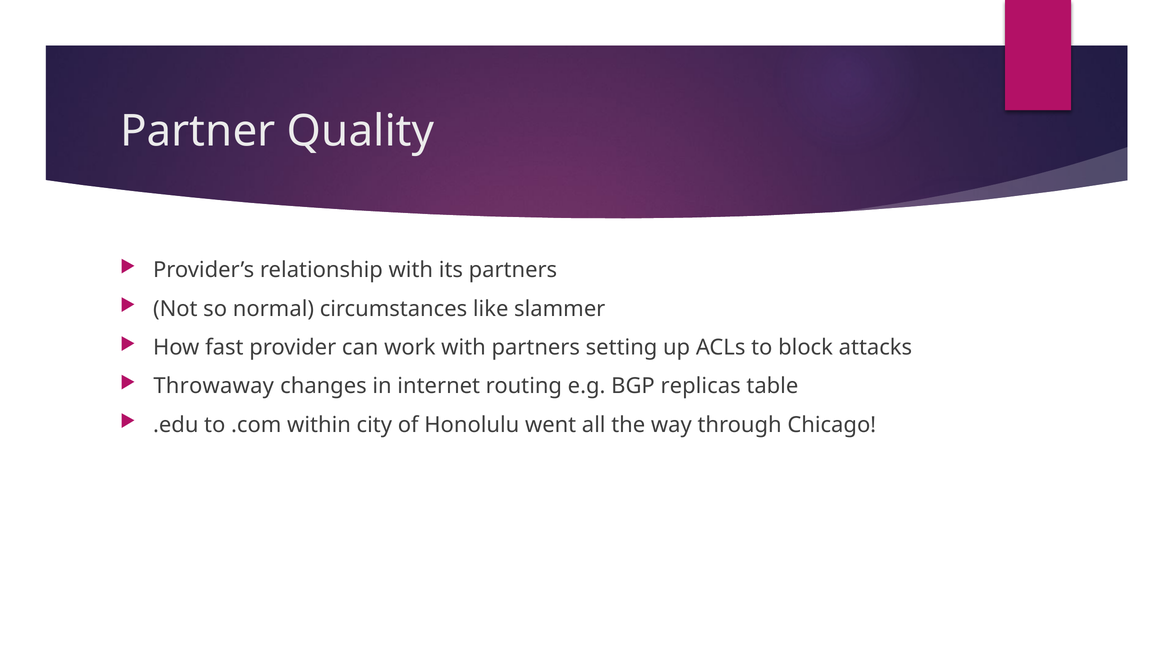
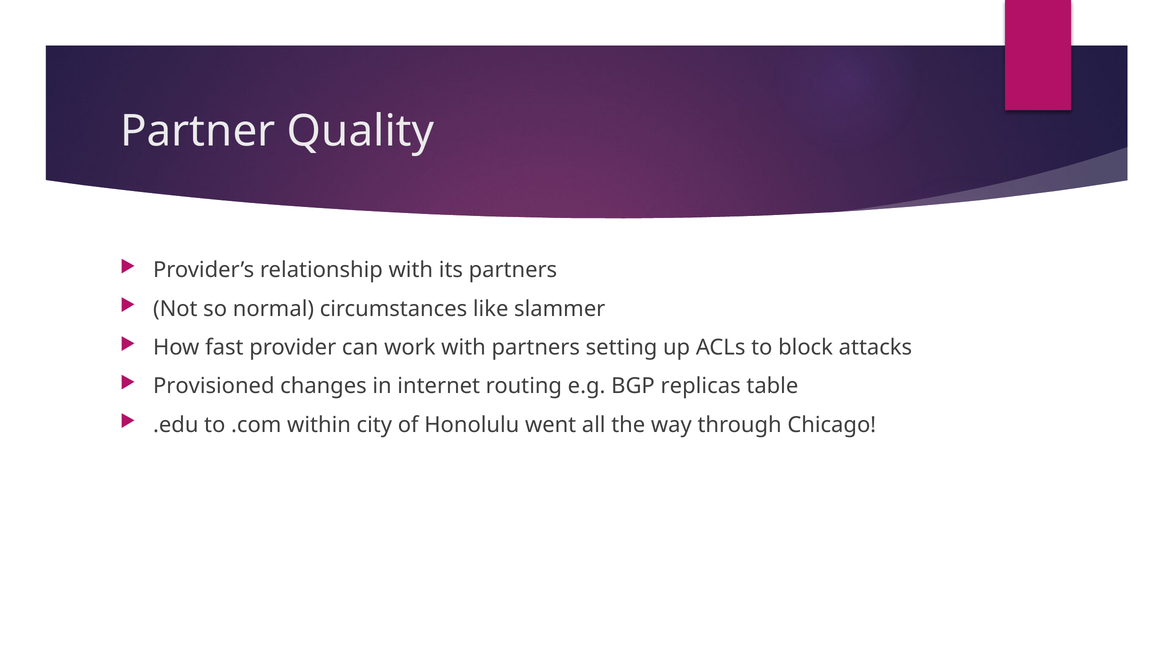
Throwaway: Throwaway -> Provisioned (214, 386)
